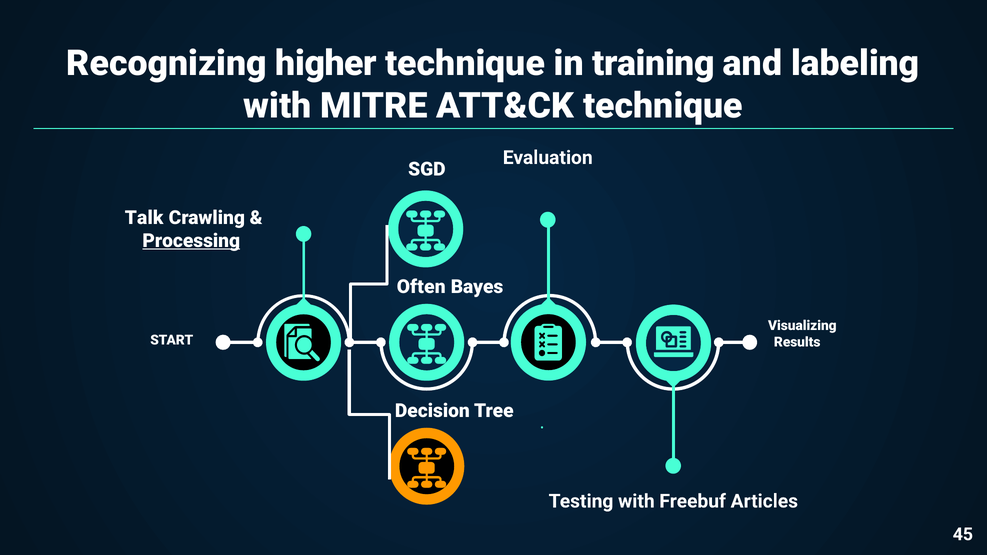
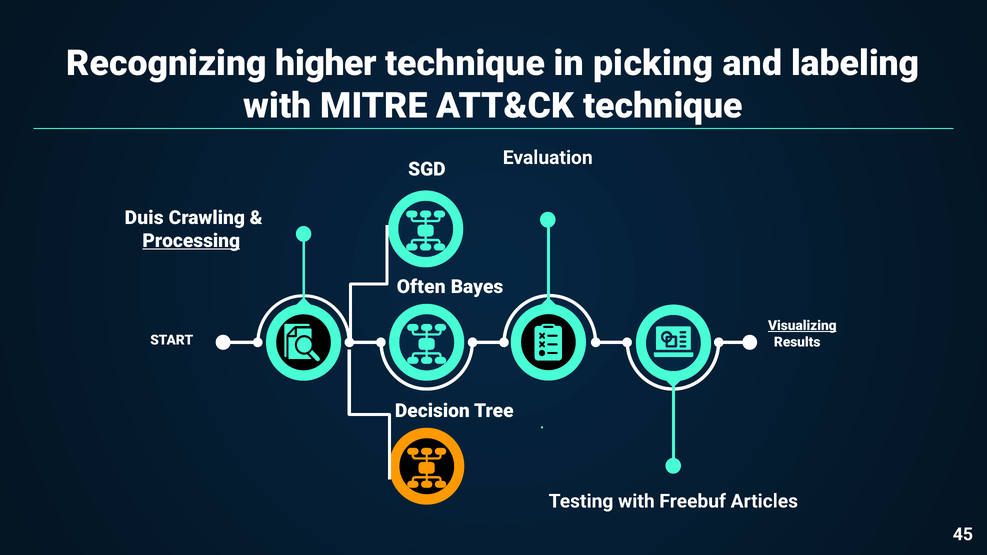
training: training -> picking (653, 64)
Talk: Talk -> Duis (144, 218)
Visualizing underline: none -> present (802, 326)
